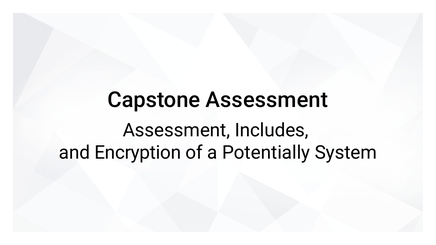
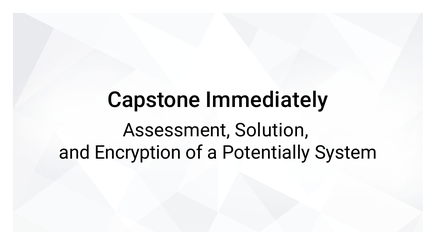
Capstone Assessment: Assessment -> Immediately (267, 100)
Includes: Includes -> Solution (272, 130)
